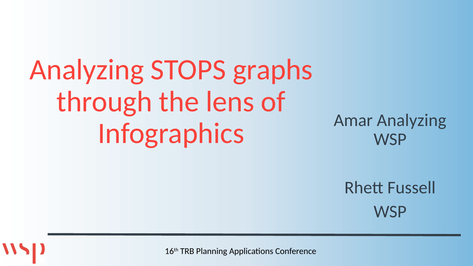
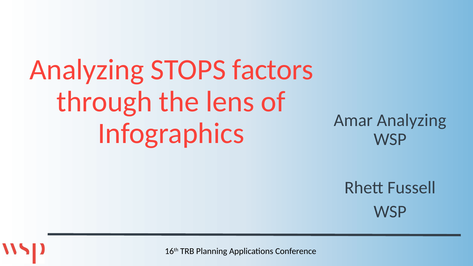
graphs: graphs -> factors (273, 70)
